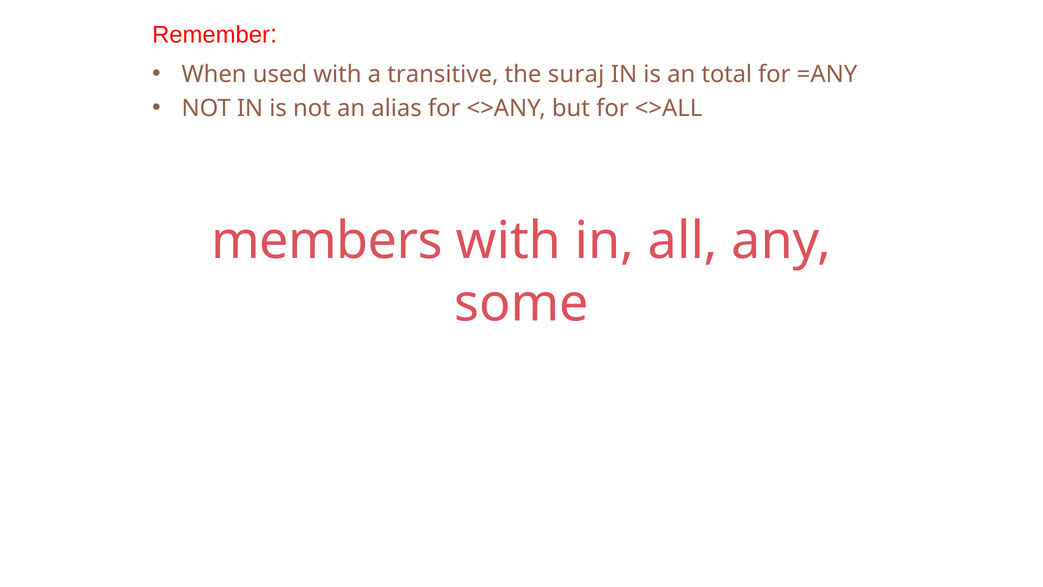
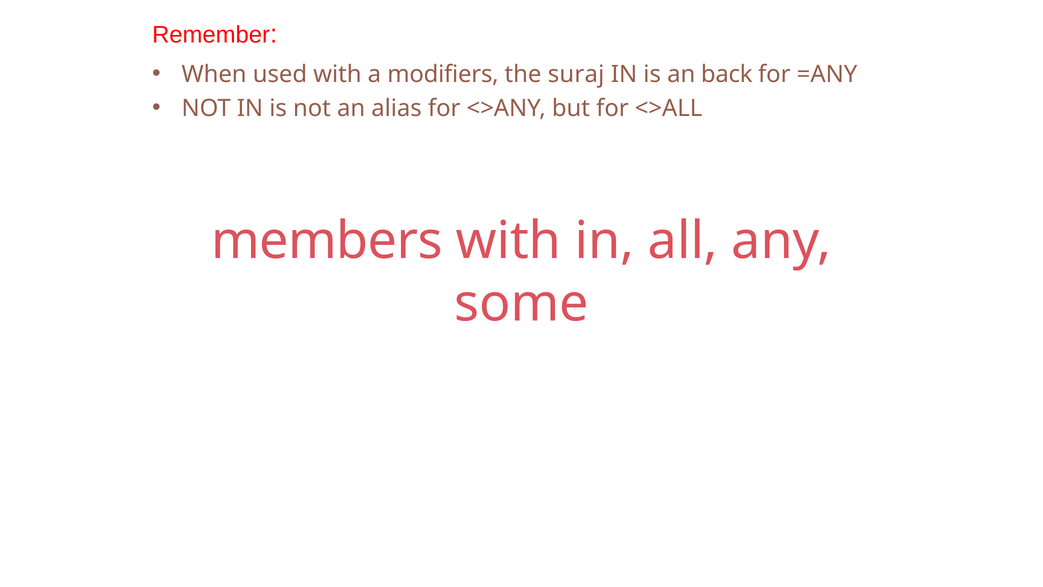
transitive: transitive -> modifiers (443, 74)
total: total -> back (727, 74)
